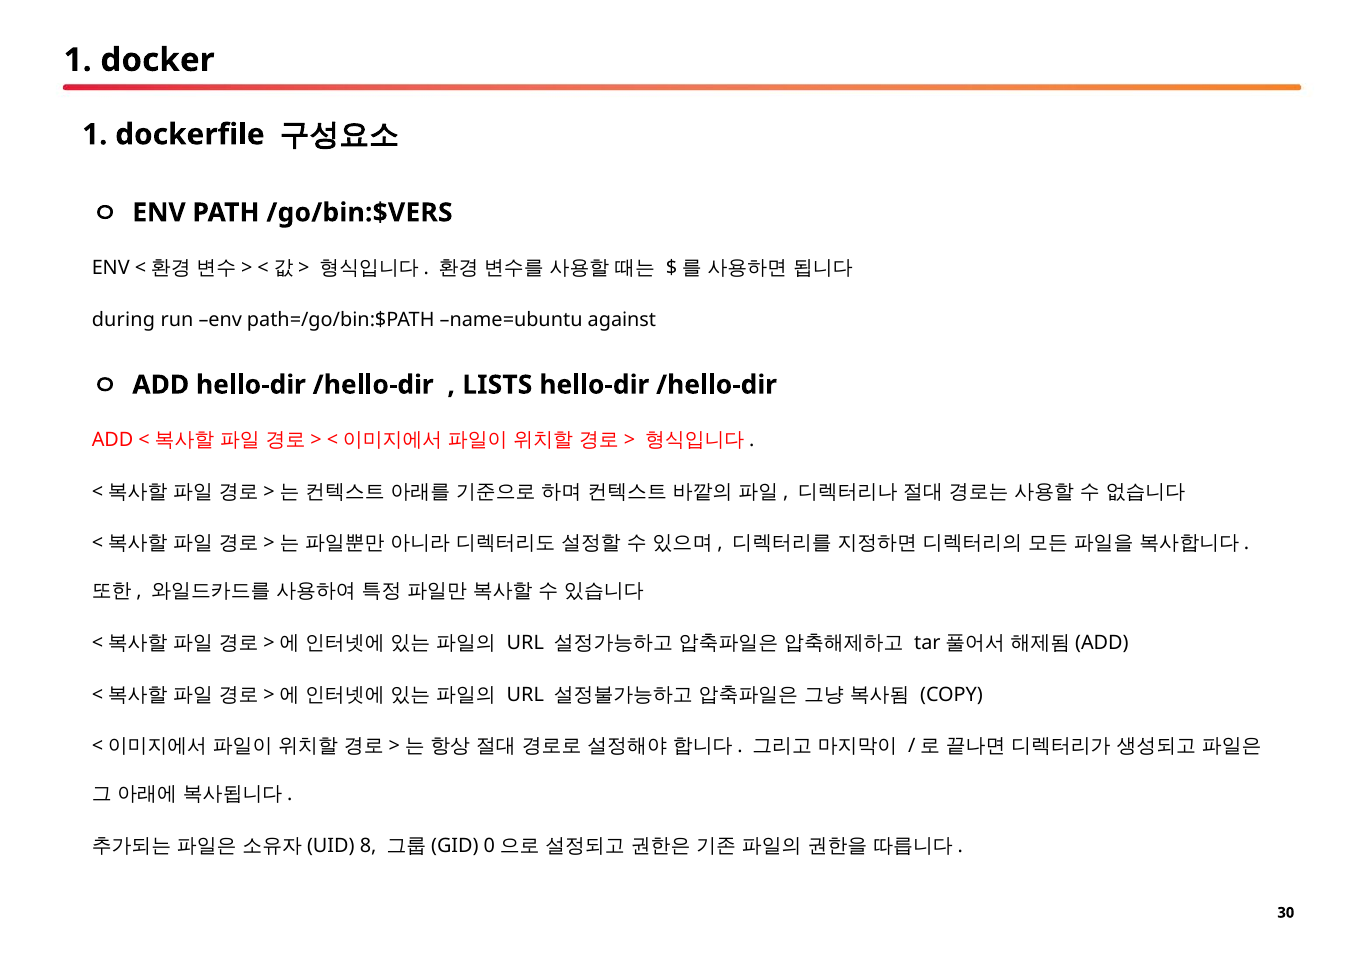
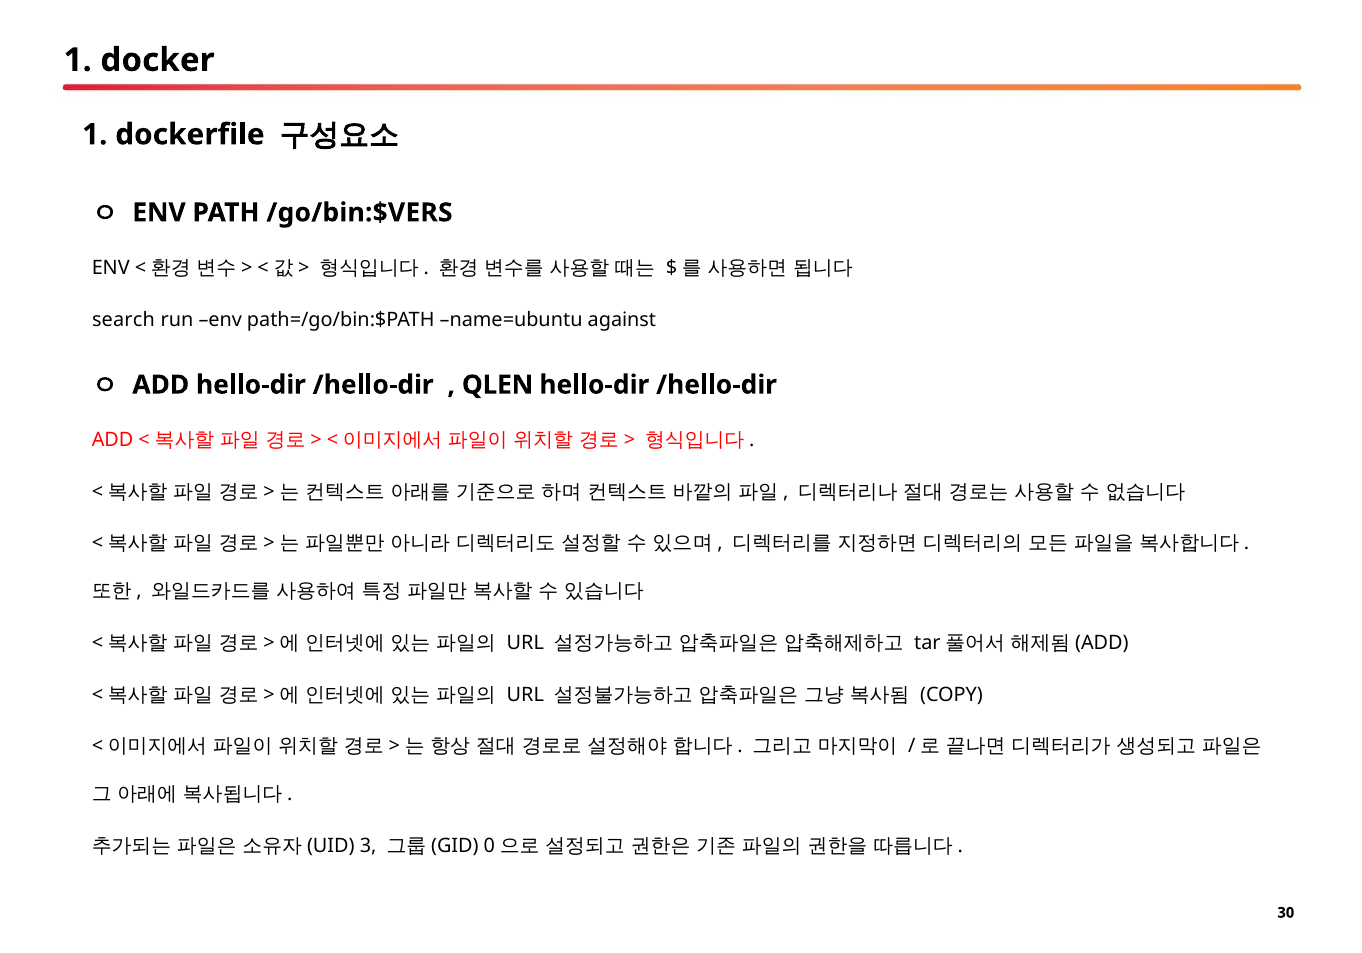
during: during -> search (123, 320)
LISTS: LISTS -> QLEN (498, 385)
8: 8 -> 3 (368, 846)
